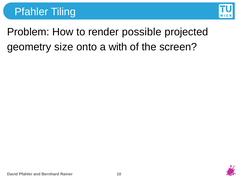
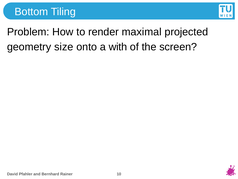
Pfahler: Pfahler -> Bottom (31, 12)
possible: possible -> maximal (142, 32)
